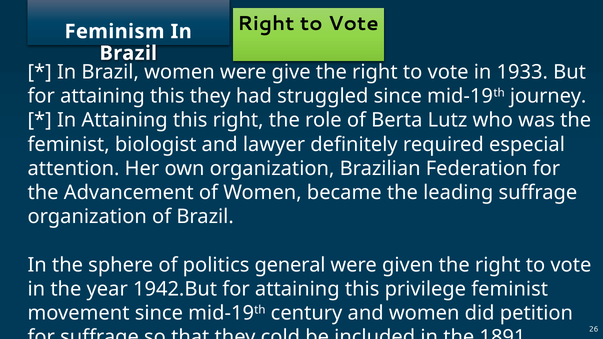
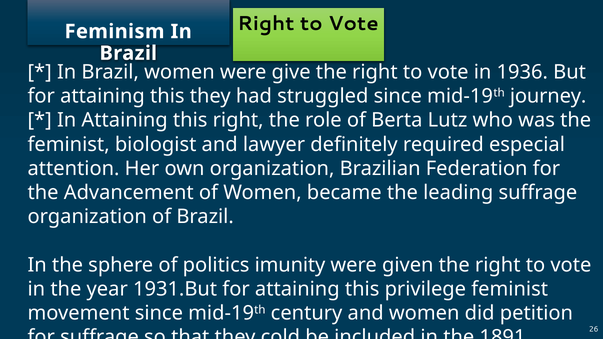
1933: 1933 -> 1936 (522, 72)
general: general -> imunity (290, 265)
1942.But: 1942.But -> 1931.But (175, 289)
